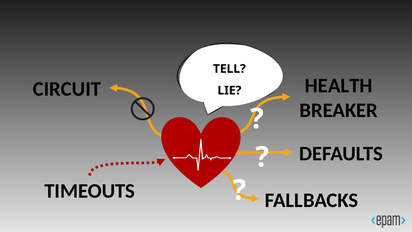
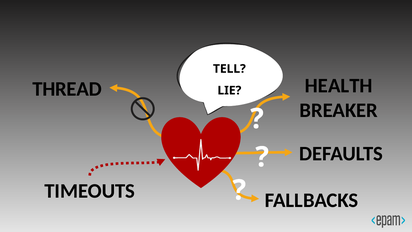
CIRCUIT: CIRCUIT -> THREAD (67, 89)
